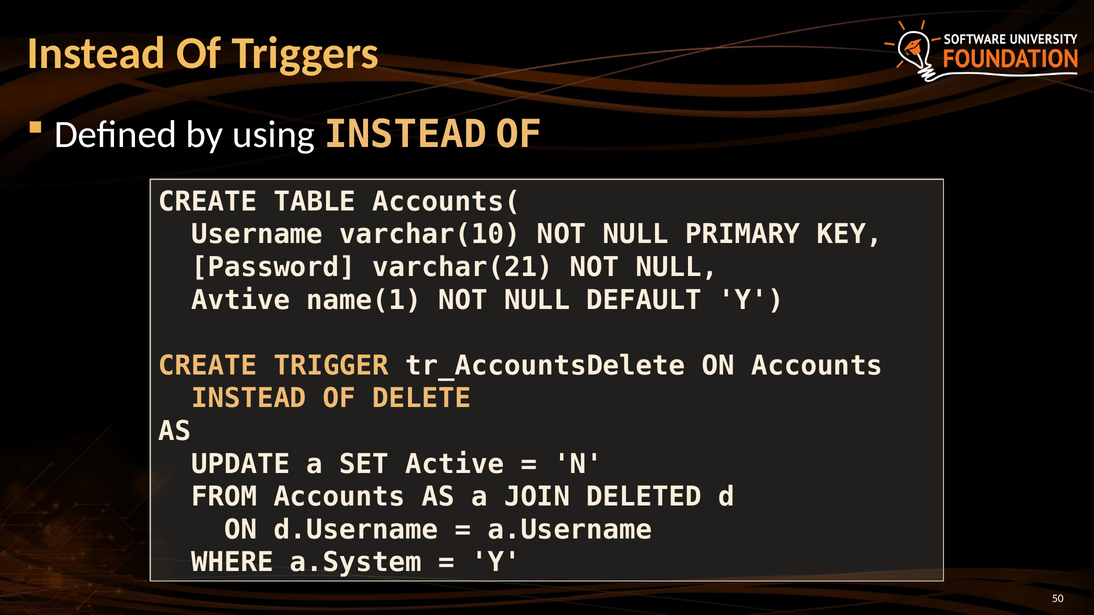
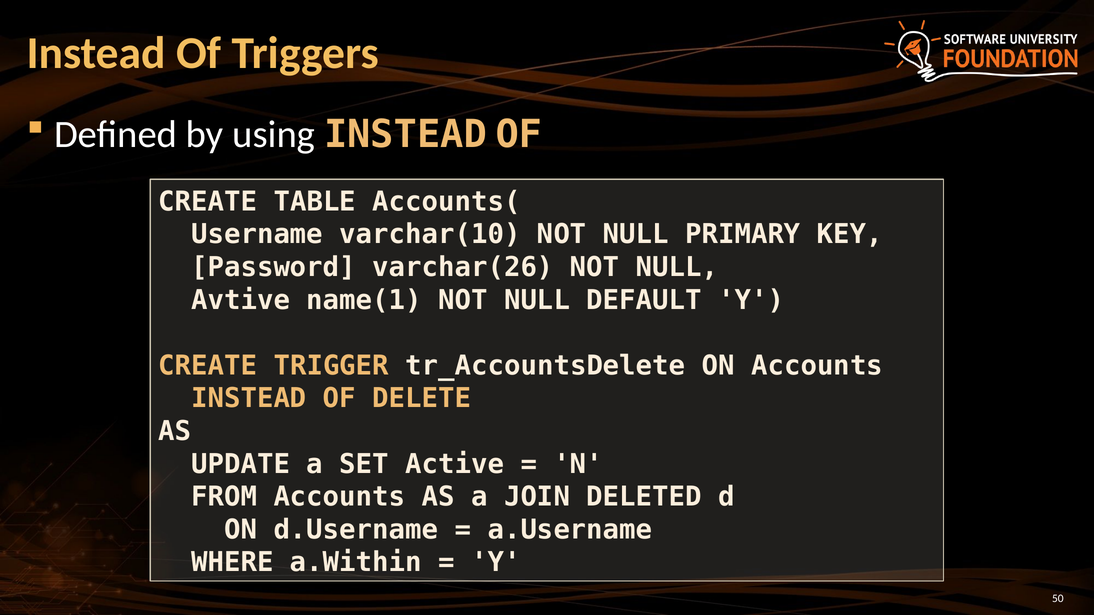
varchar(21: varchar(21 -> varchar(26 (463, 267)
a.System: a.System -> a.Within (356, 563)
